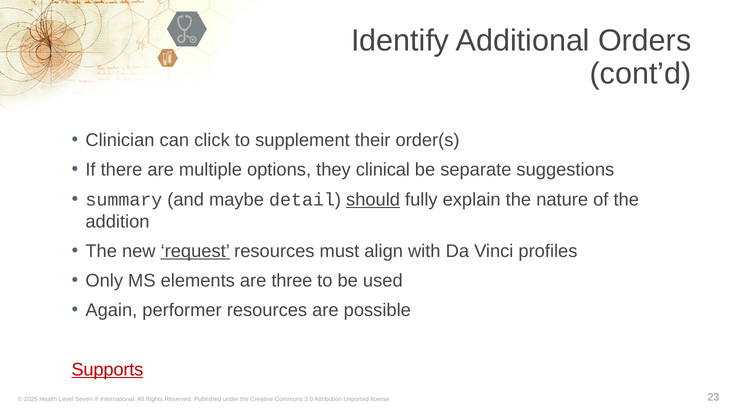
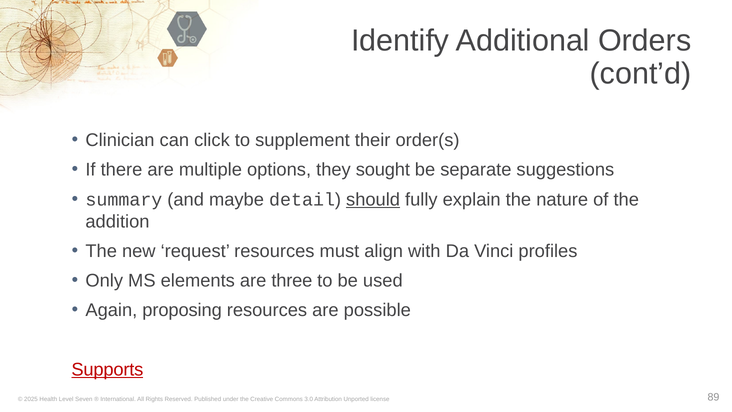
clinical: clinical -> sought (383, 170)
request underline: present -> none (195, 251)
performer: performer -> proposing (182, 310)
23: 23 -> 89 (713, 397)
